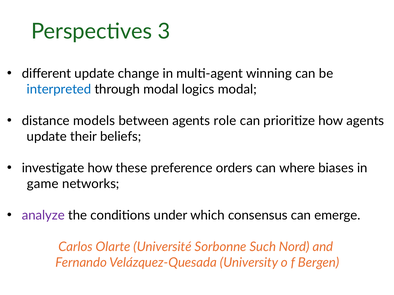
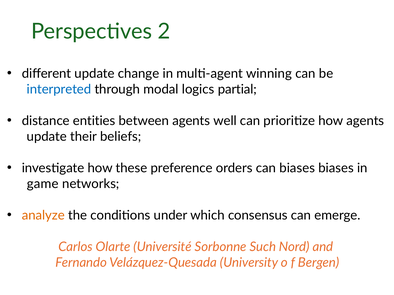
3: 3 -> 2 (164, 31)
logics modal: modal -> partial (237, 90)
models: models -> entities (94, 121)
role: role -> well (225, 121)
can where: where -> biases (297, 168)
analyze colour: purple -> orange (43, 216)
